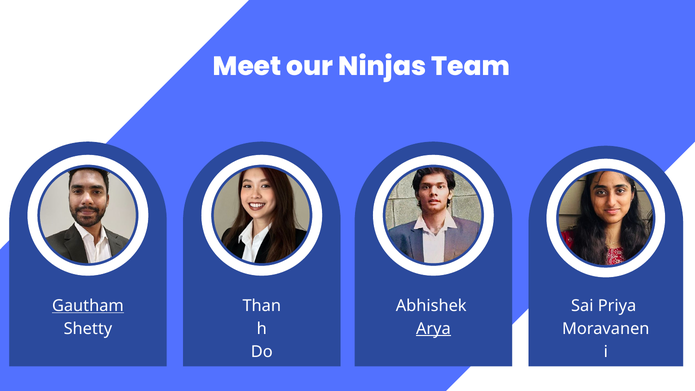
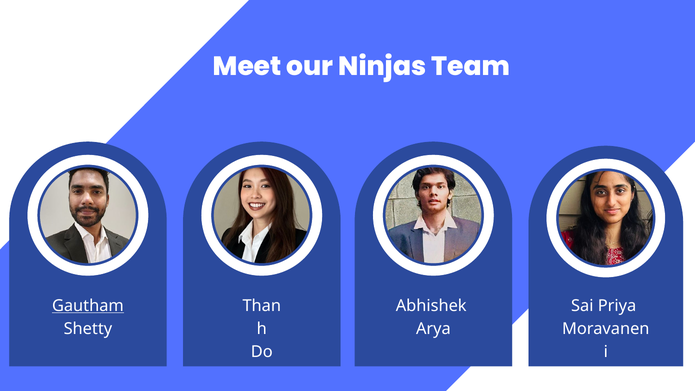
Arya underline: present -> none (433, 329)
